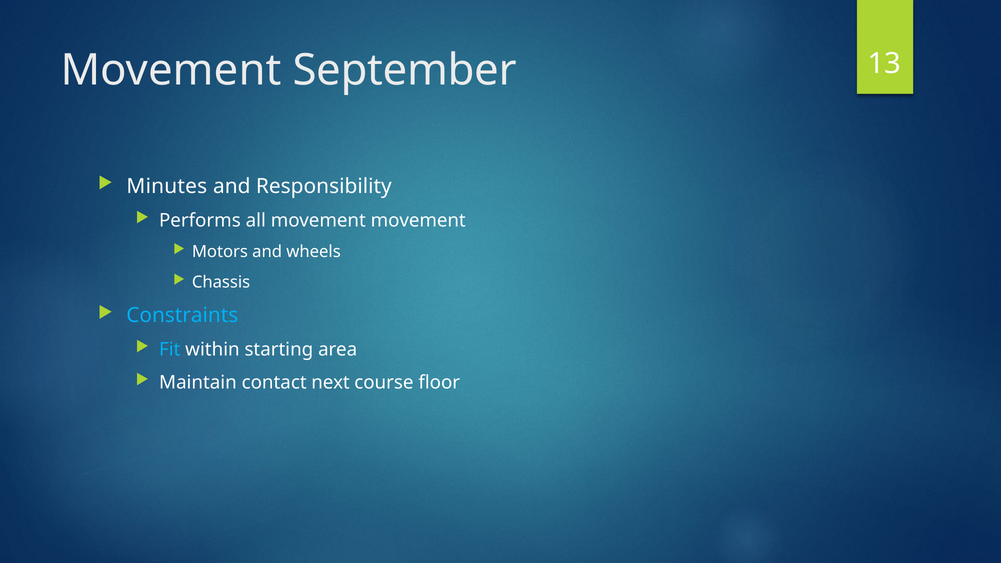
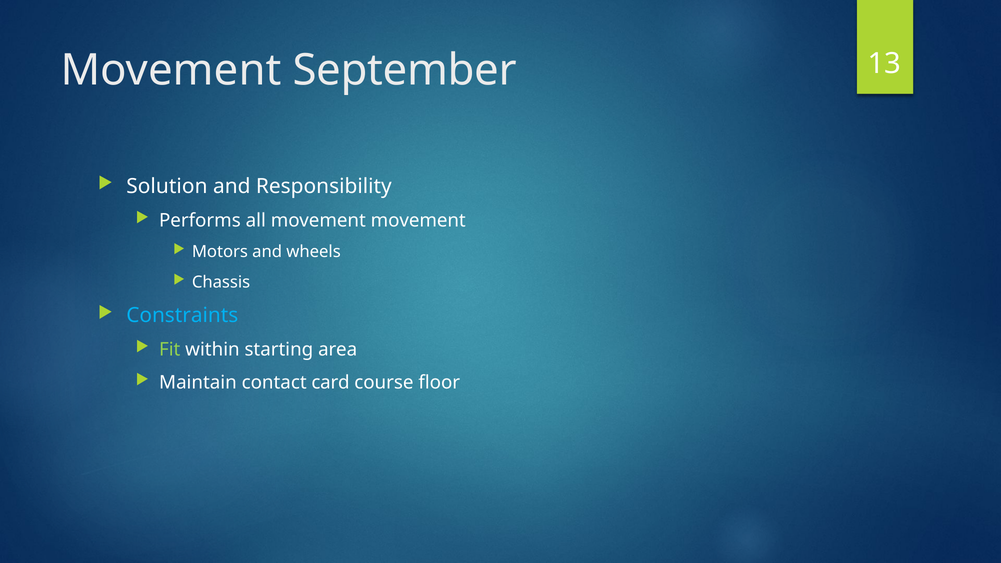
Minutes: Minutes -> Solution (167, 186)
Fit colour: light blue -> light green (170, 350)
next: next -> card (331, 383)
